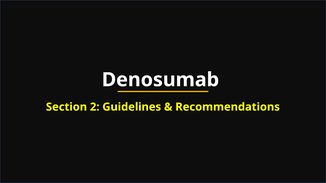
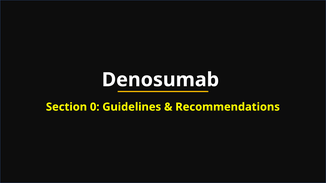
2: 2 -> 0 (95, 107)
